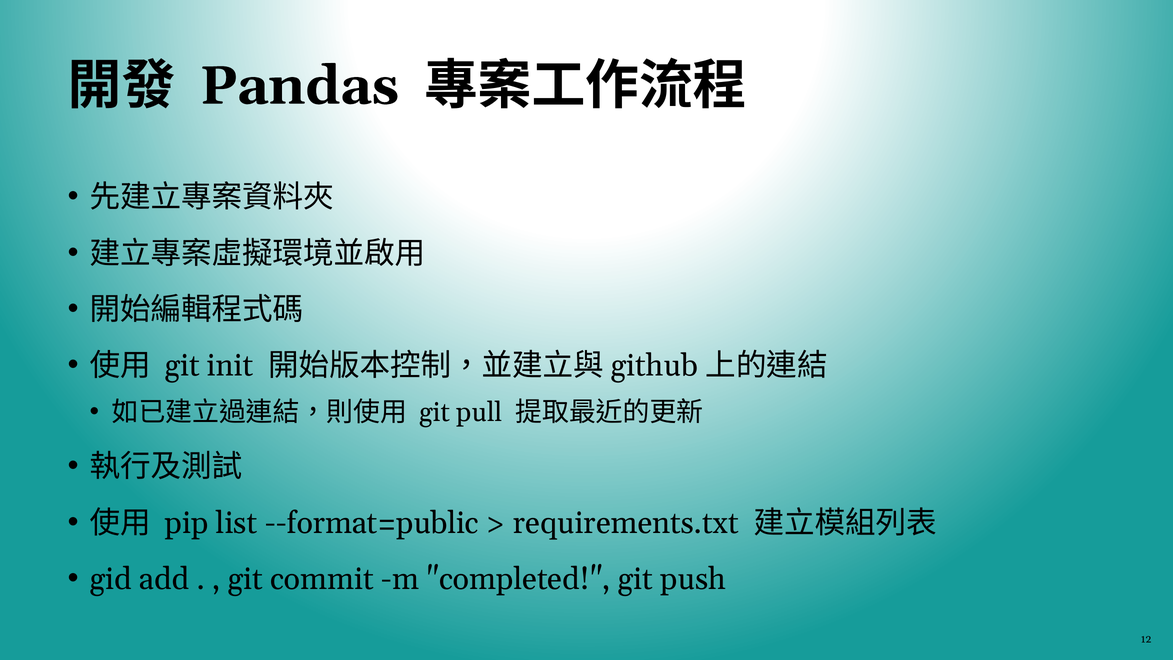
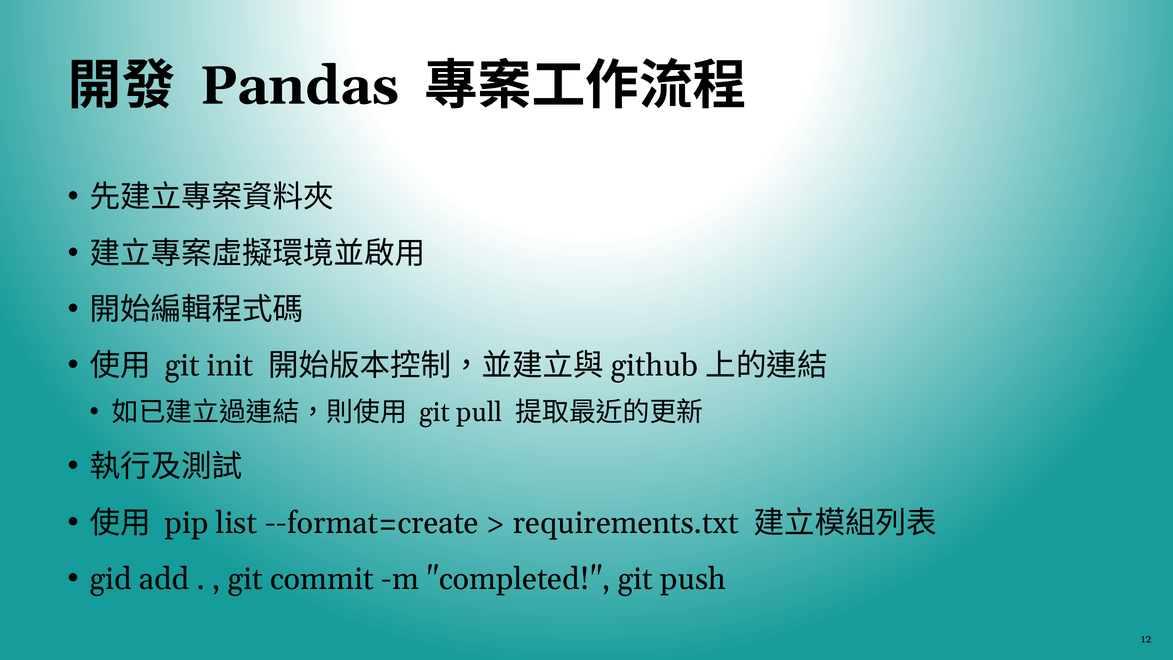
--format=public: --format=public -> --format=create (372, 523)
